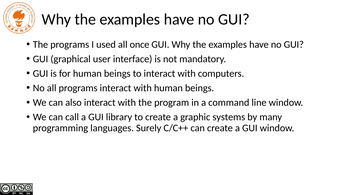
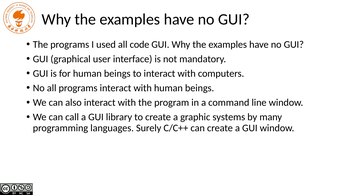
once: once -> code (140, 44)
